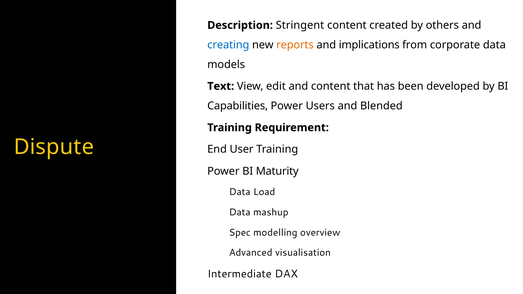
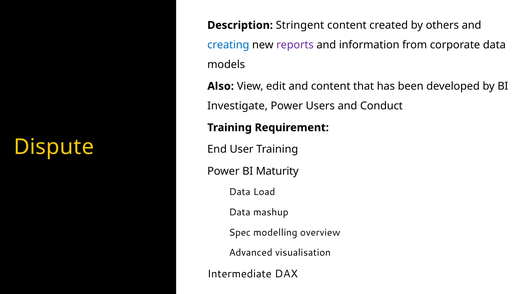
reports colour: orange -> purple (295, 45)
implications: implications -> information (369, 45)
Text: Text -> Also (221, 86)
Capabilities: Capabilities -> Investigate (238, 106)
Blended: Blended -> Conduct (381, 106)
